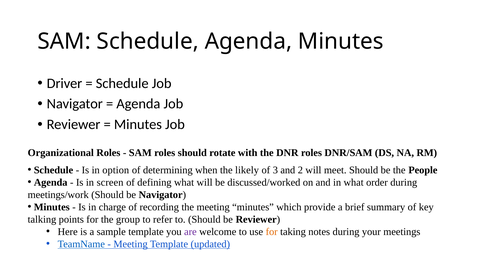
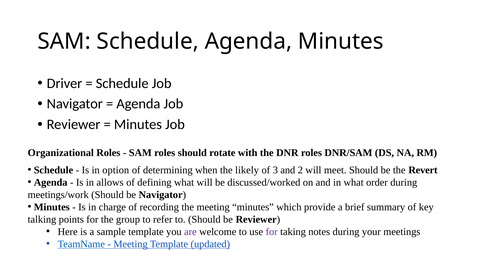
People: People -> Revert (423, 170)
screen: screen -> allows (110, 182)
for colour: orange -> purple (272, 231)
